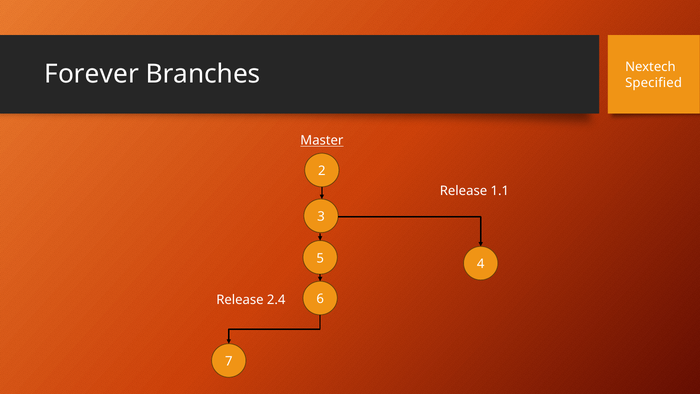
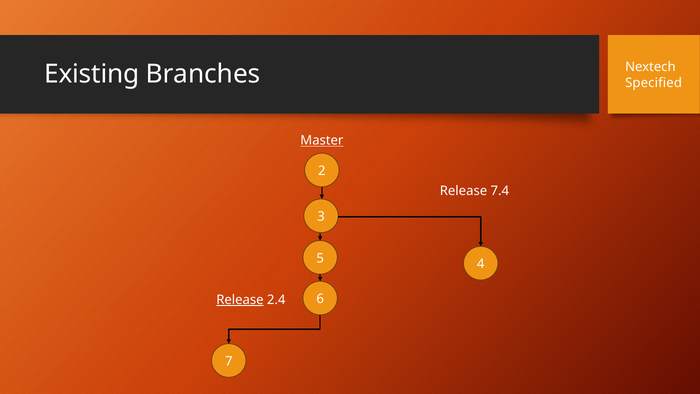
Forever: Forever -> Existing (92, 74)
1.1: 1.1 -> 7.4 (500, 191)
Release underline: none -> present (240, 300)
